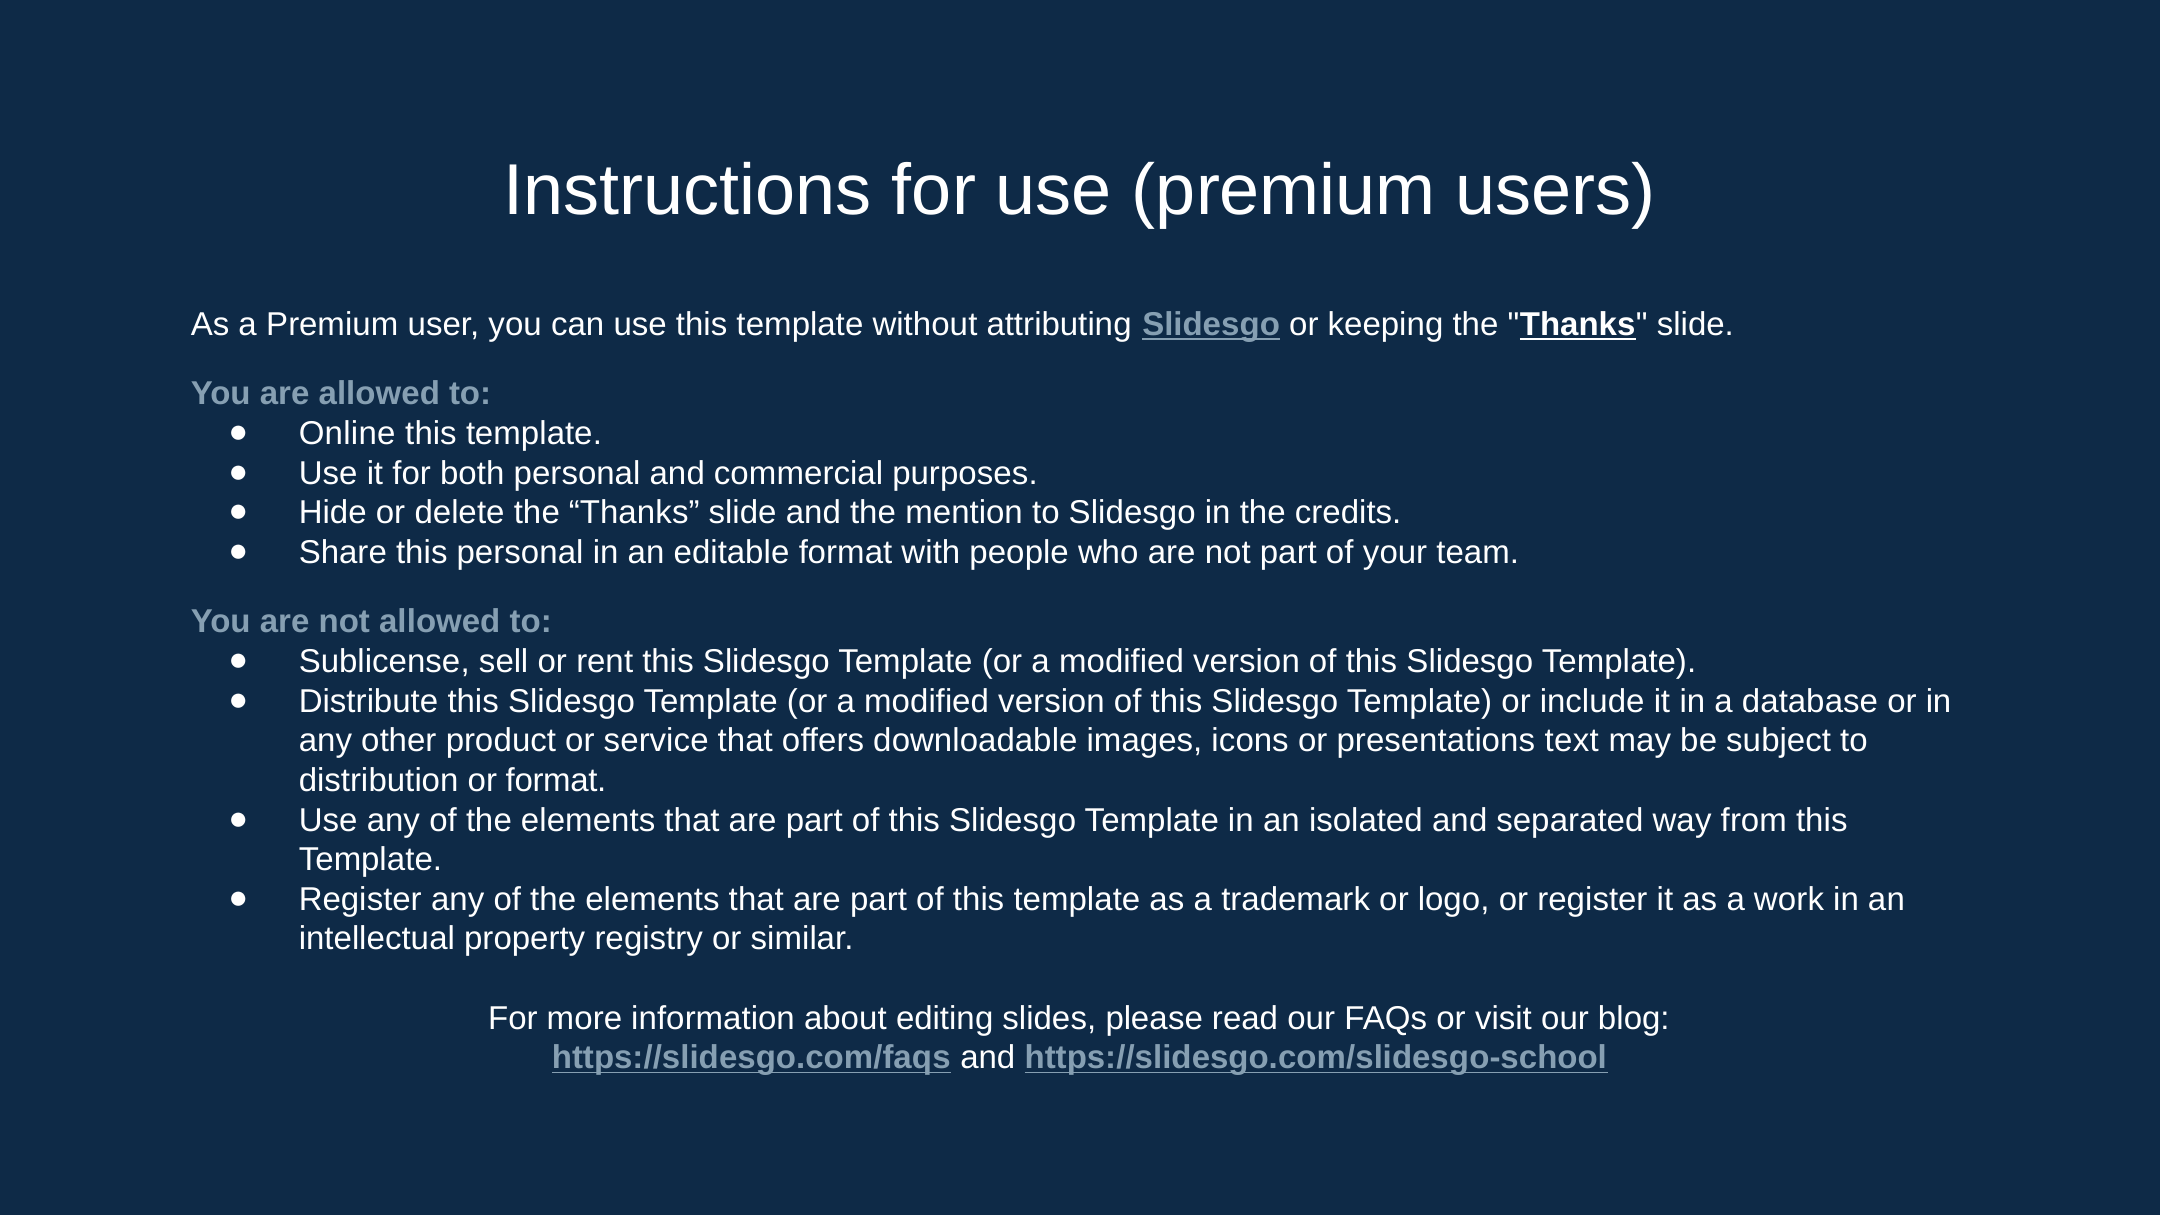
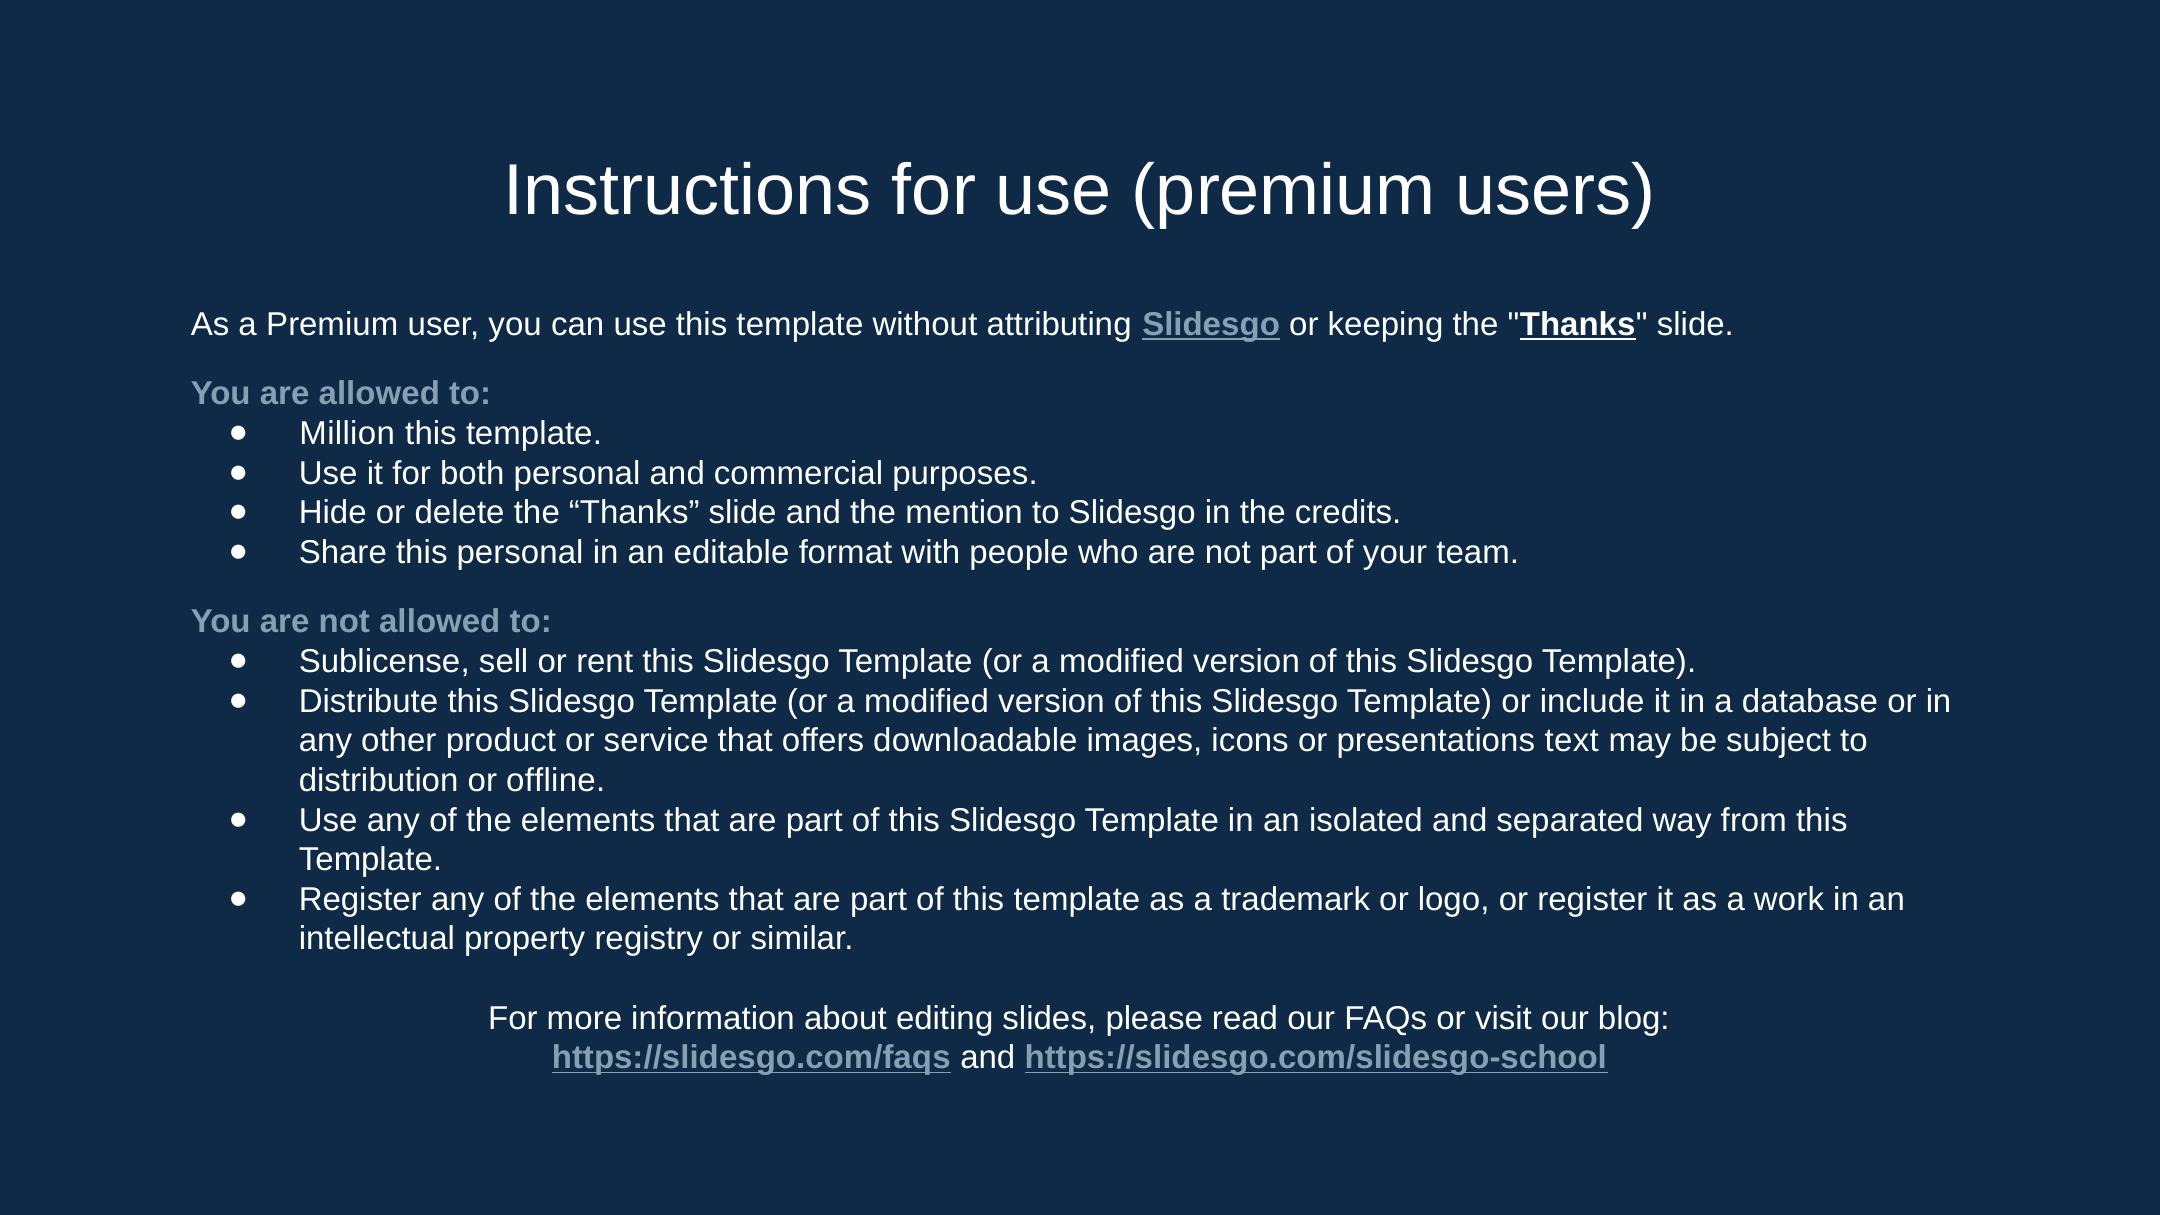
Online: Online -> Million (347, 434)
or format: format -> offline (556, 781)
